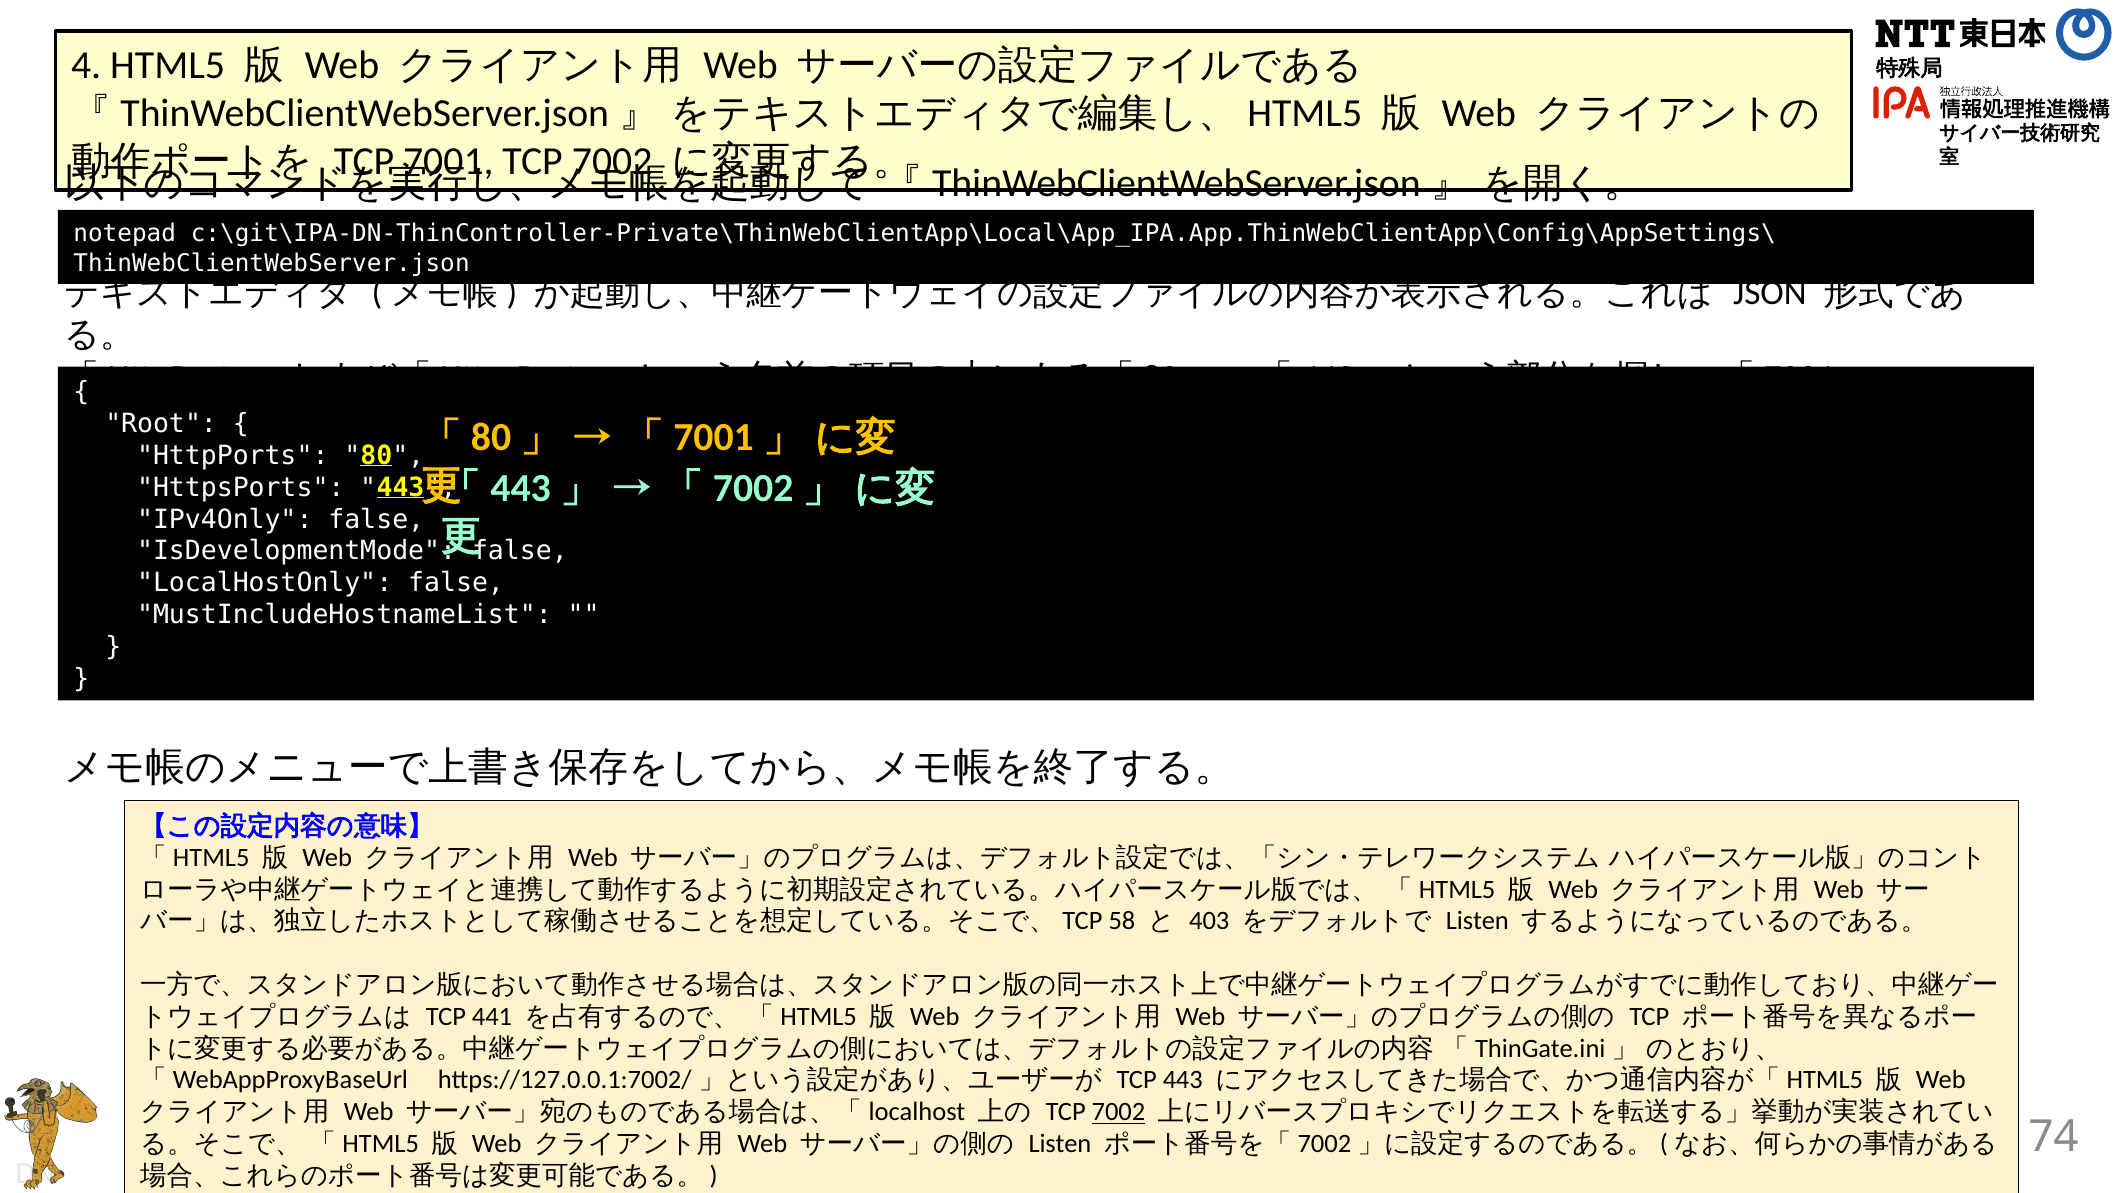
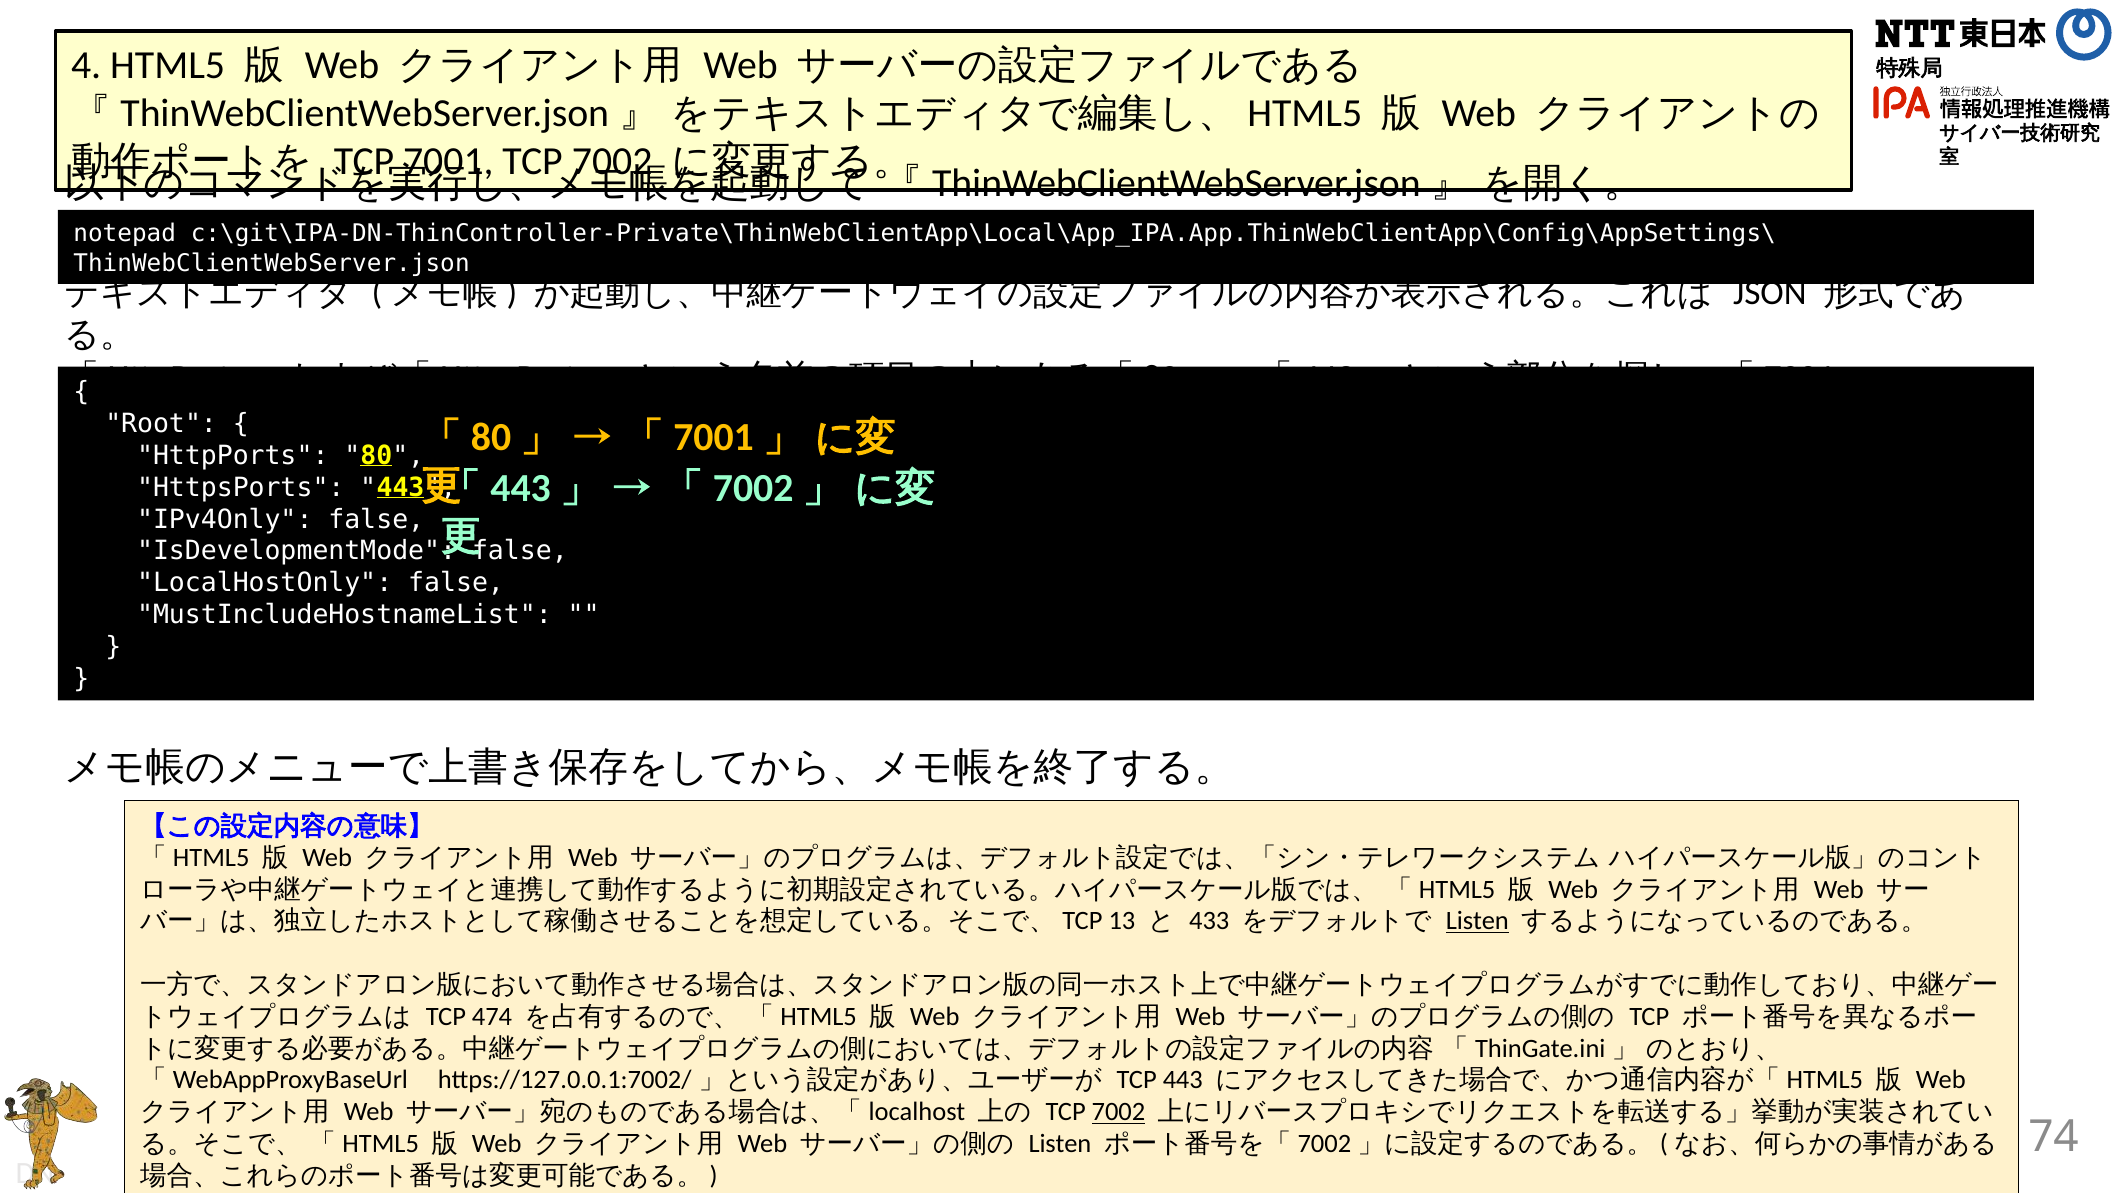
58: 58 -> 13 (1122, 922)
403: 403 -> 433 (1209, 922)
Listen underline: none -> present (1477, 922)
441: 441 -> 474 (492, 1017)
